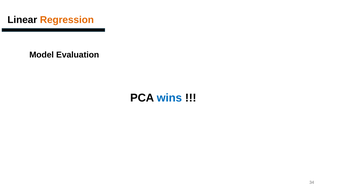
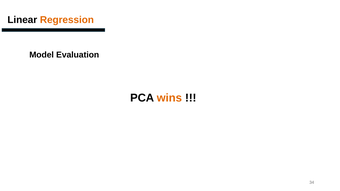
wins colour: blue -> orange (169, 98)
